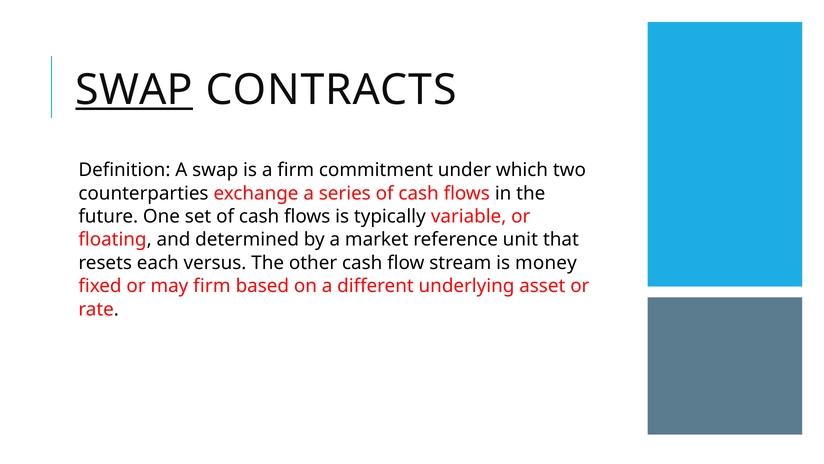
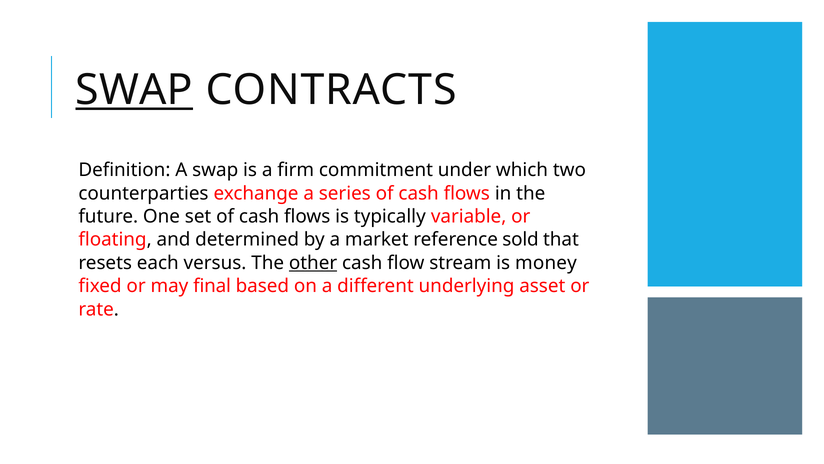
unit: unit -> sold (521, 239)
other underline: none -> present (313, 263)
may firm: firm -> final (212, 286)
